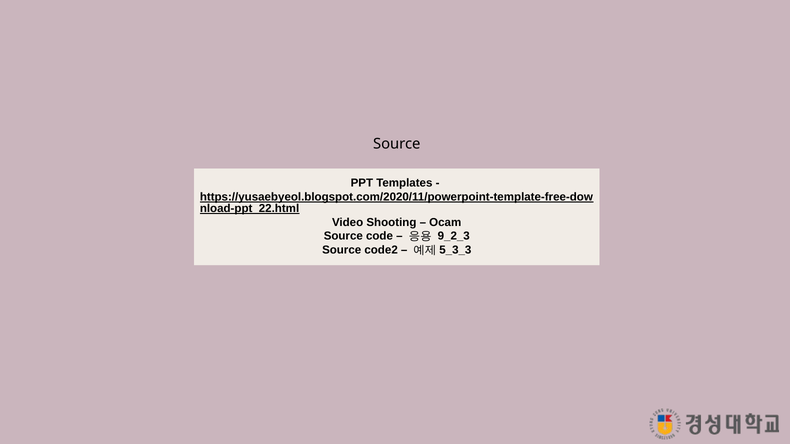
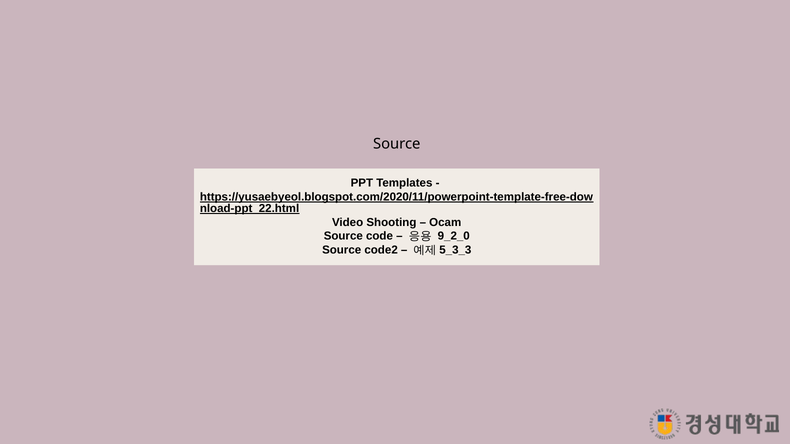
9_2_3: 9_2_3 -> 9_2_0 (454, 236)
